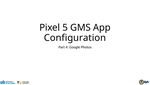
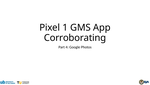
5: 5 -> 1 (65, 27)
Configuration: Configuration -> Corroborating (75, 37)
